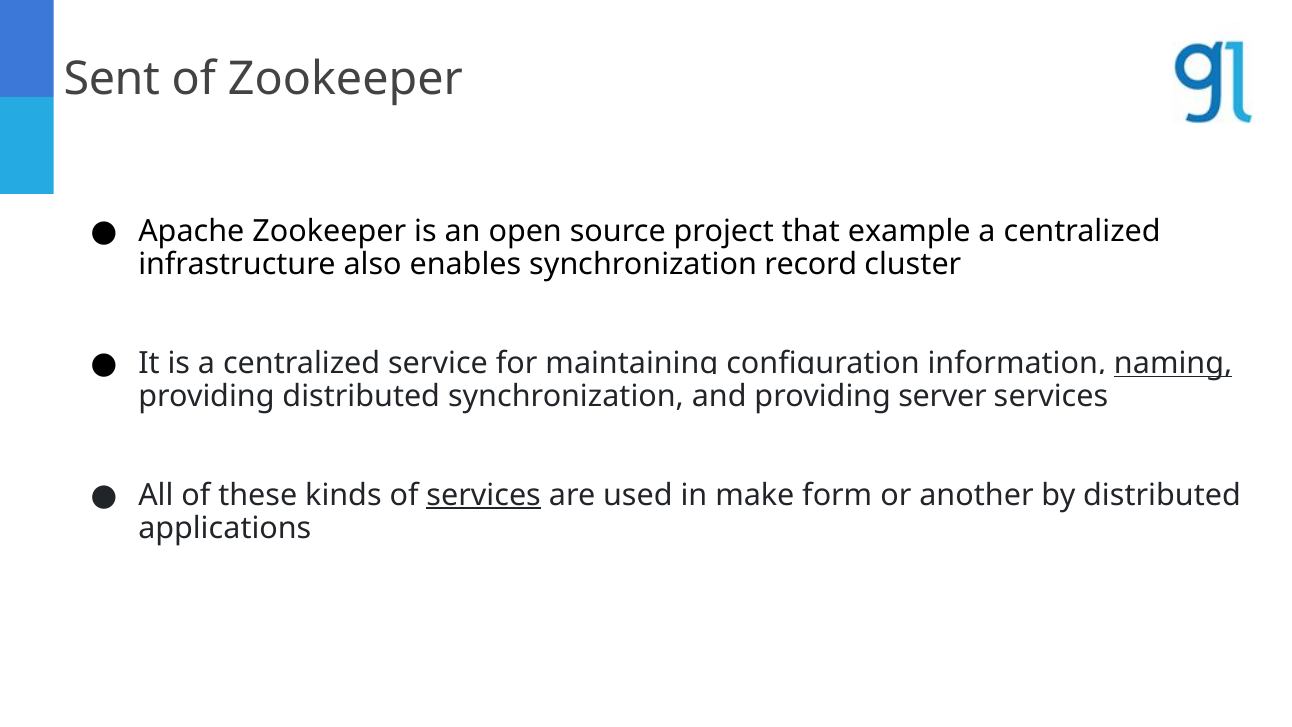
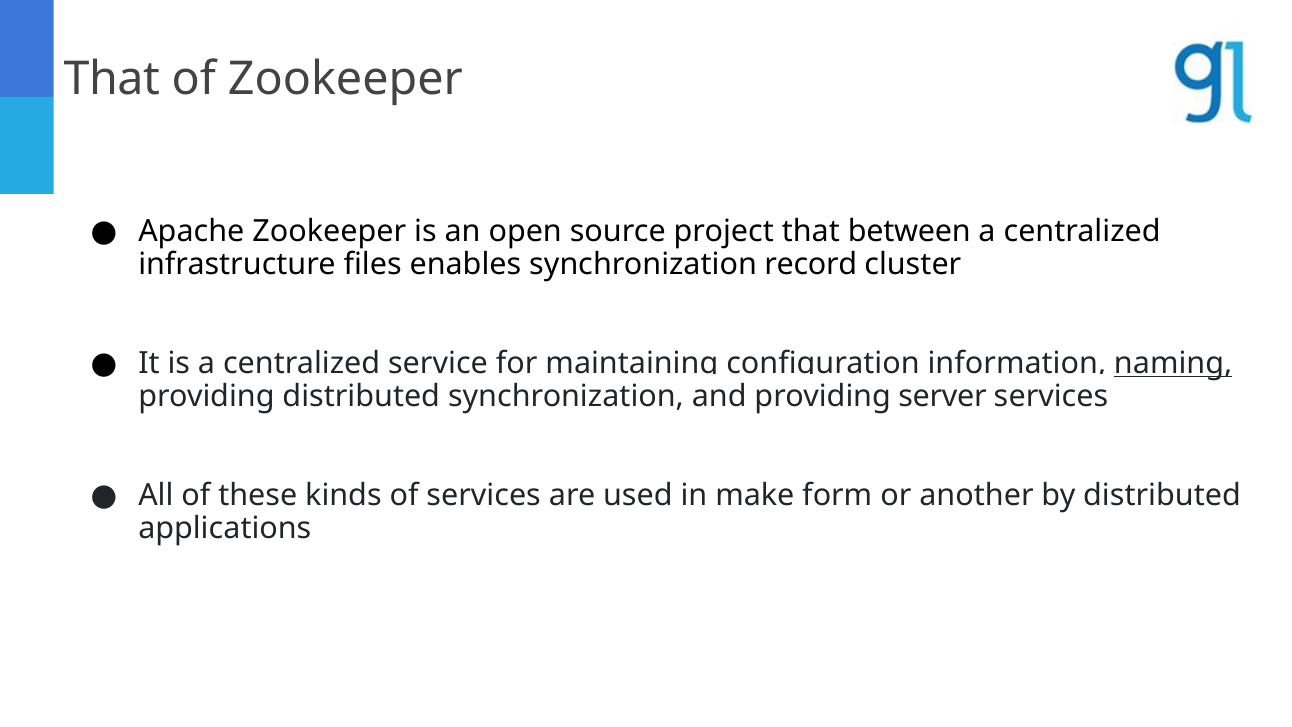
Sent: Sent -> That (112, 80)
example: example -> between (909, 231)
also: also -> files (373, 264)
services underline: present -> none (484, 495)
